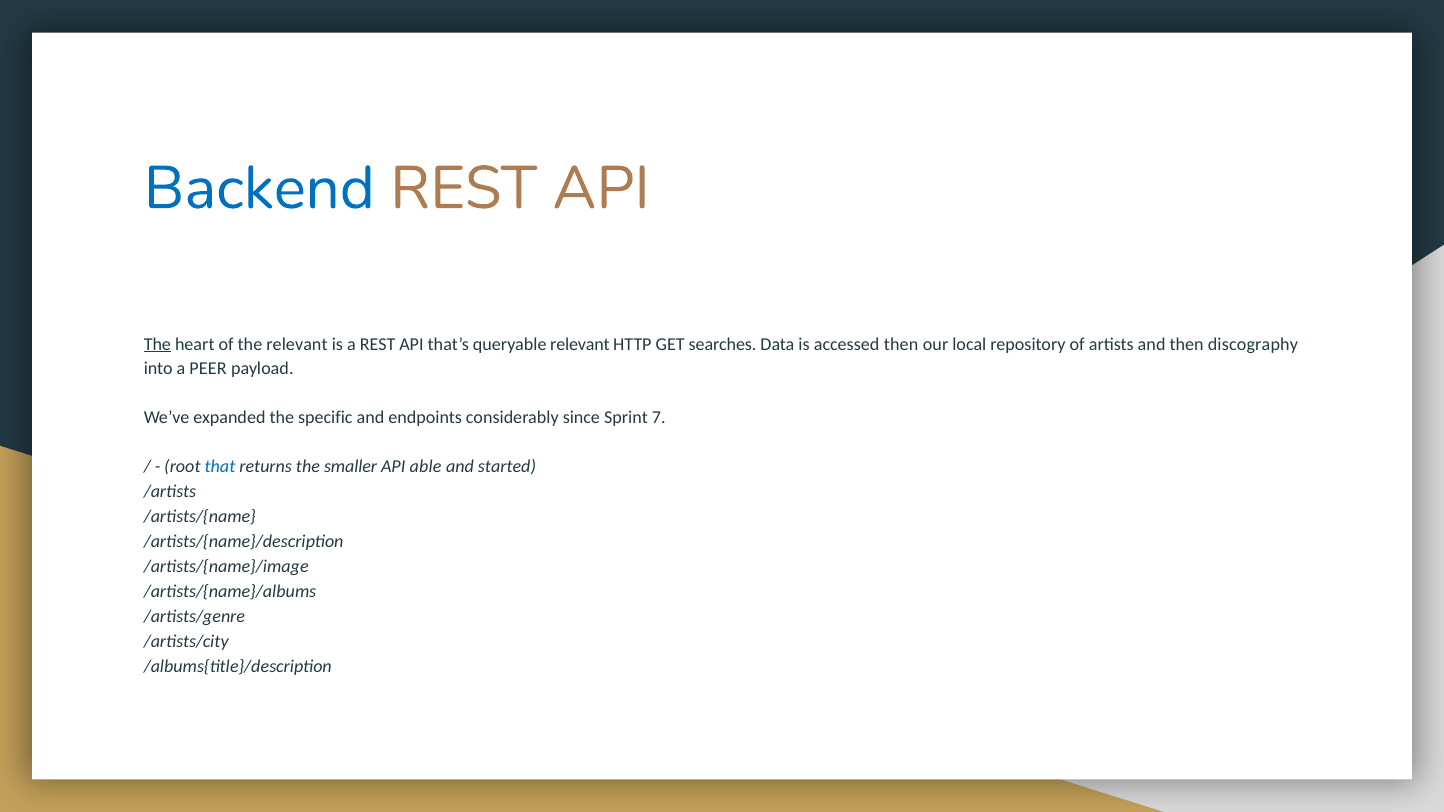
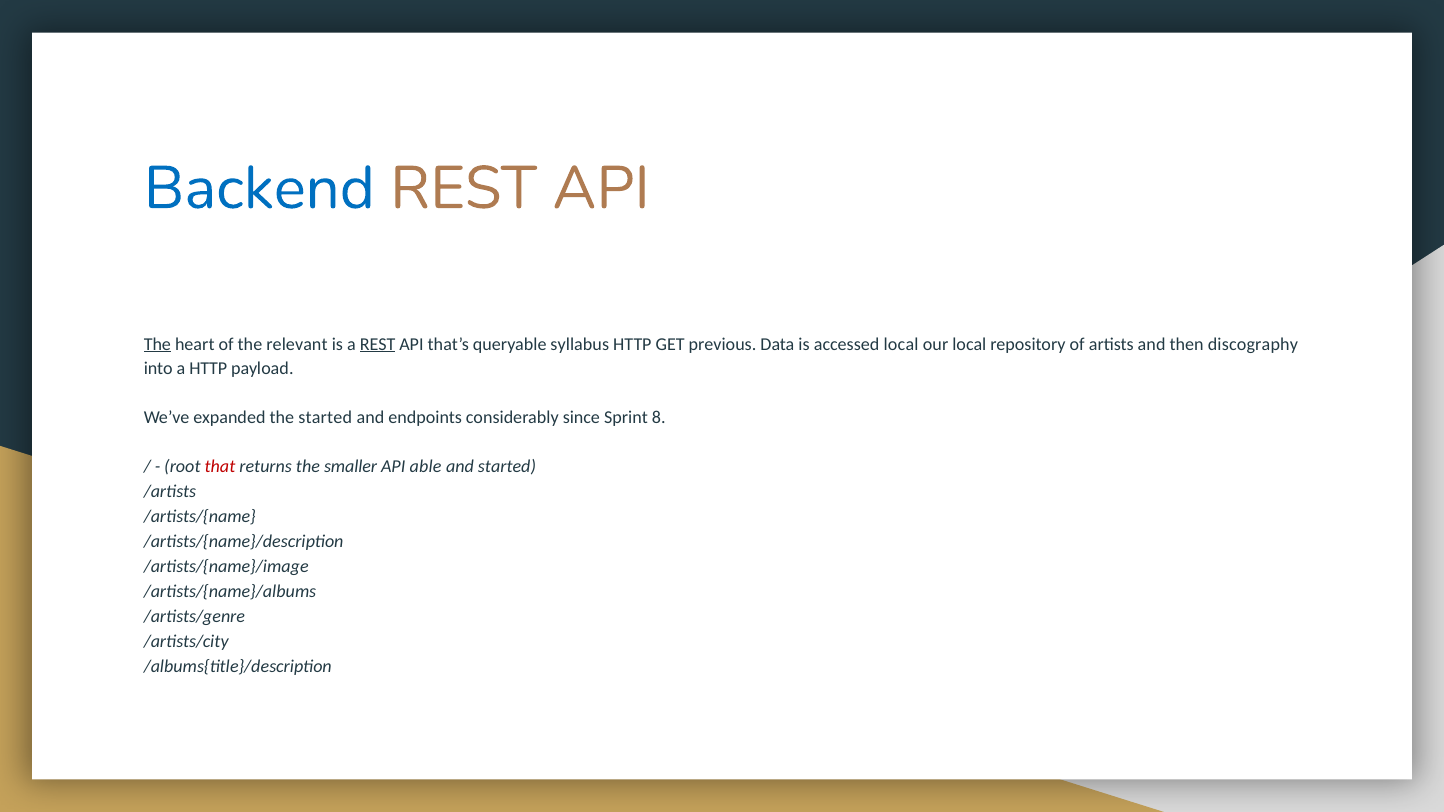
REST underline: none -> present (378, 344)
queryable relevant: relevant -> syllabus (580, 344)
searches: searches -> previous (723, 344)
accessed then: then -> local (901, 344)
a PEER: PEER -> HTTP (208, 369)
the specific: specific -> started (325, 418)
7: 7 -> 8 (659, 418)
that colour: blue -> red (220, 467)
